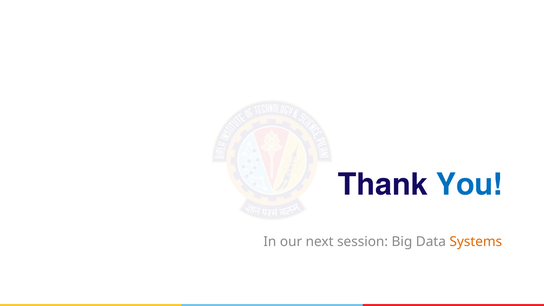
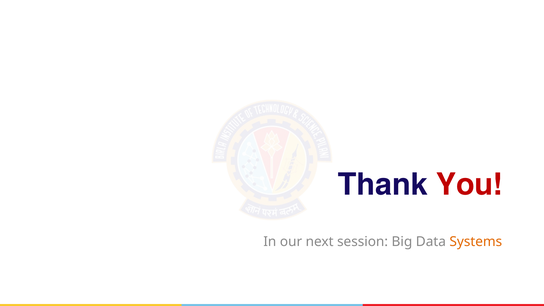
You colour: blue -> red (469, 185)
